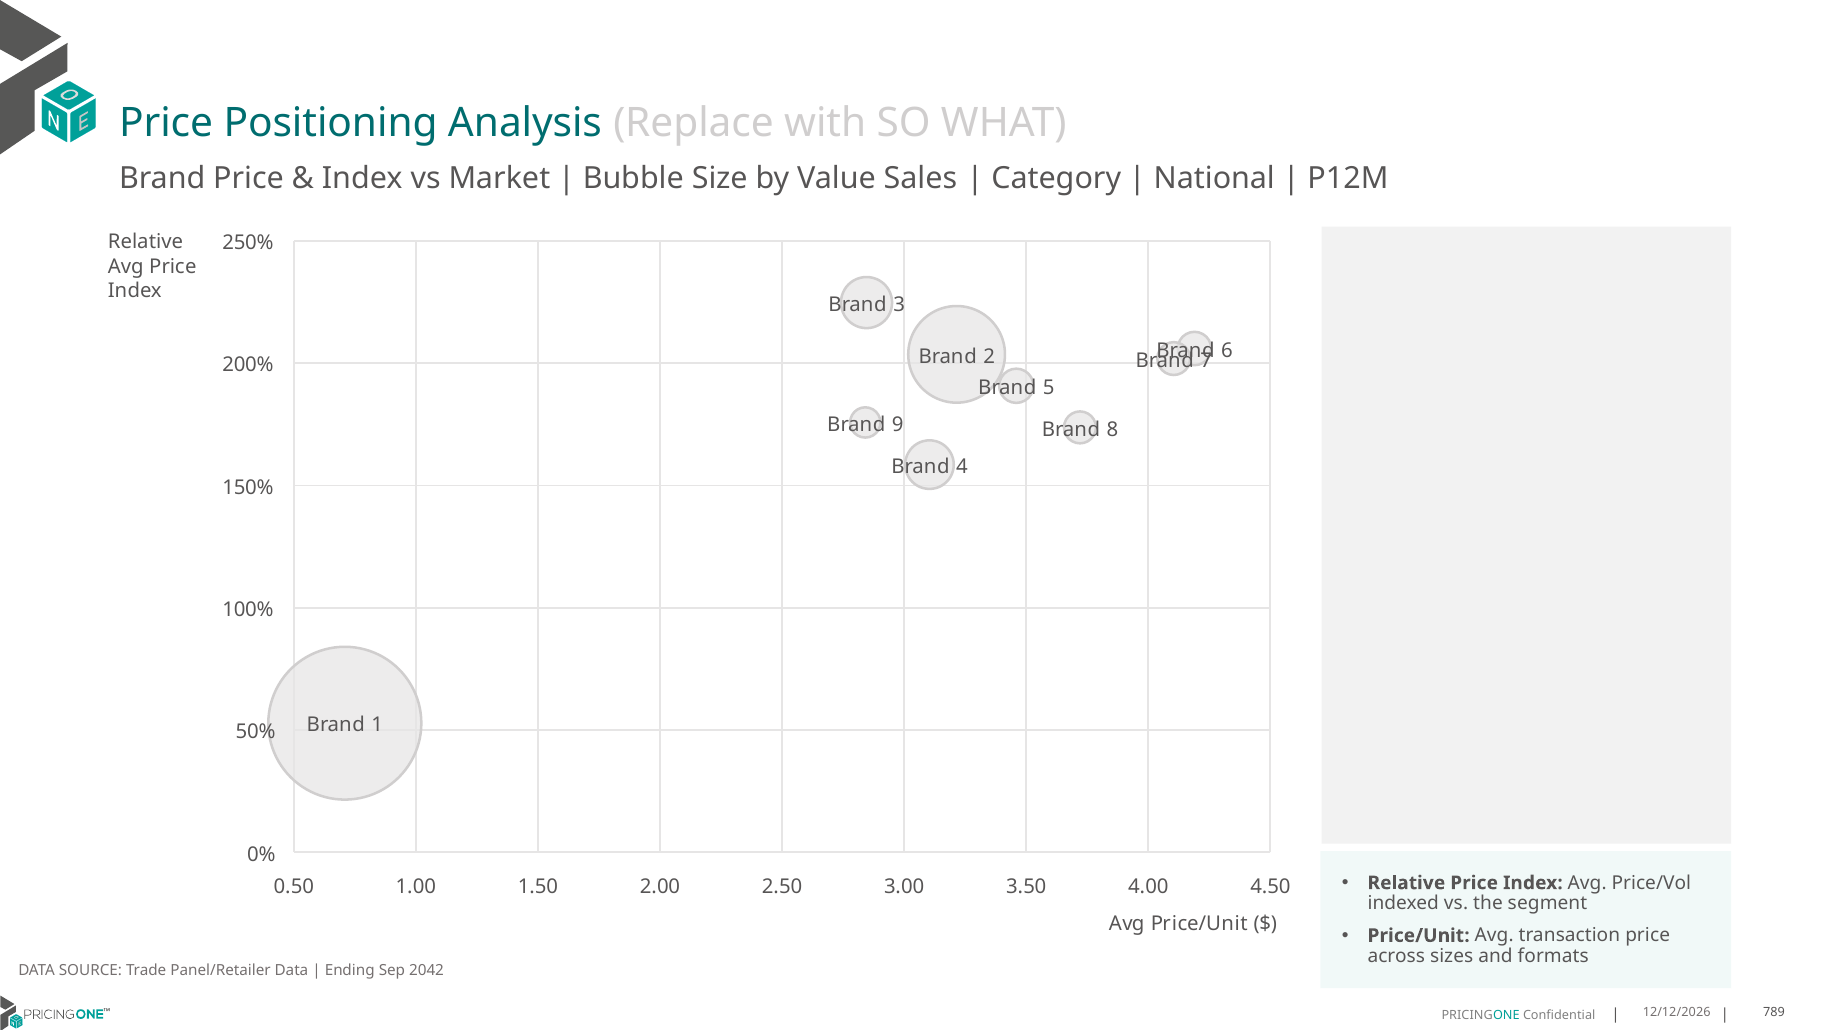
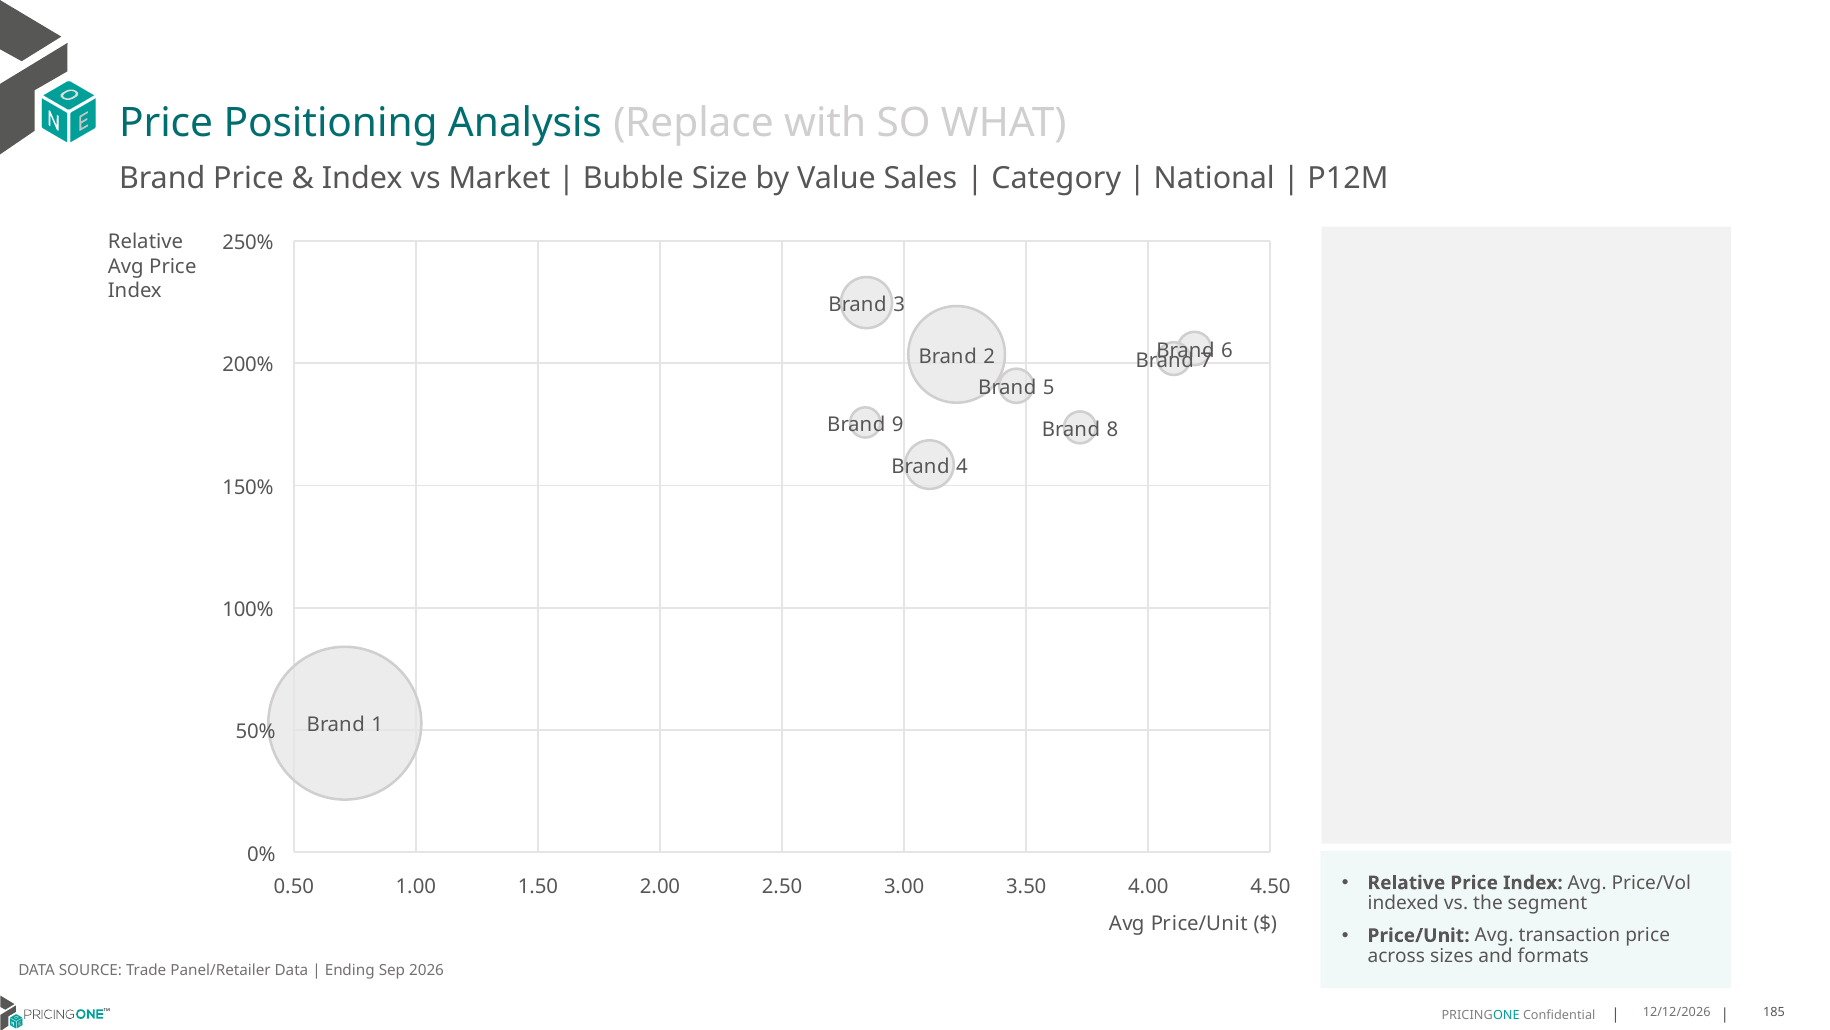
2042: 2042 -> 2026 (427, 970)
789: 789 -> 185 (1774, 1012)
